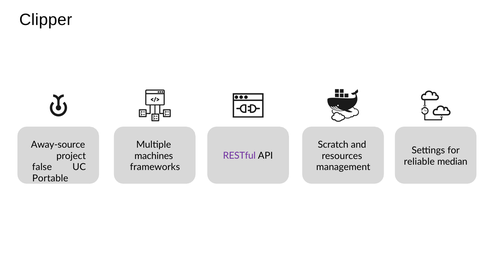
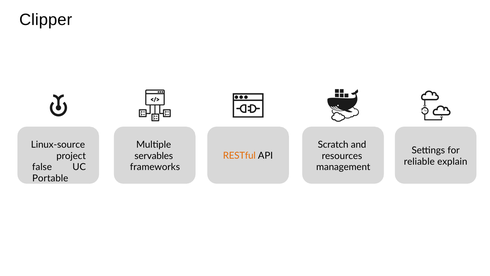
Away-source: Away-source -> Linux-source (58, 144)
RESTful colour: purple -> orange (239, 155)
machines: machines -> servables (154, 156)
median: median -> explain (452, 161)
